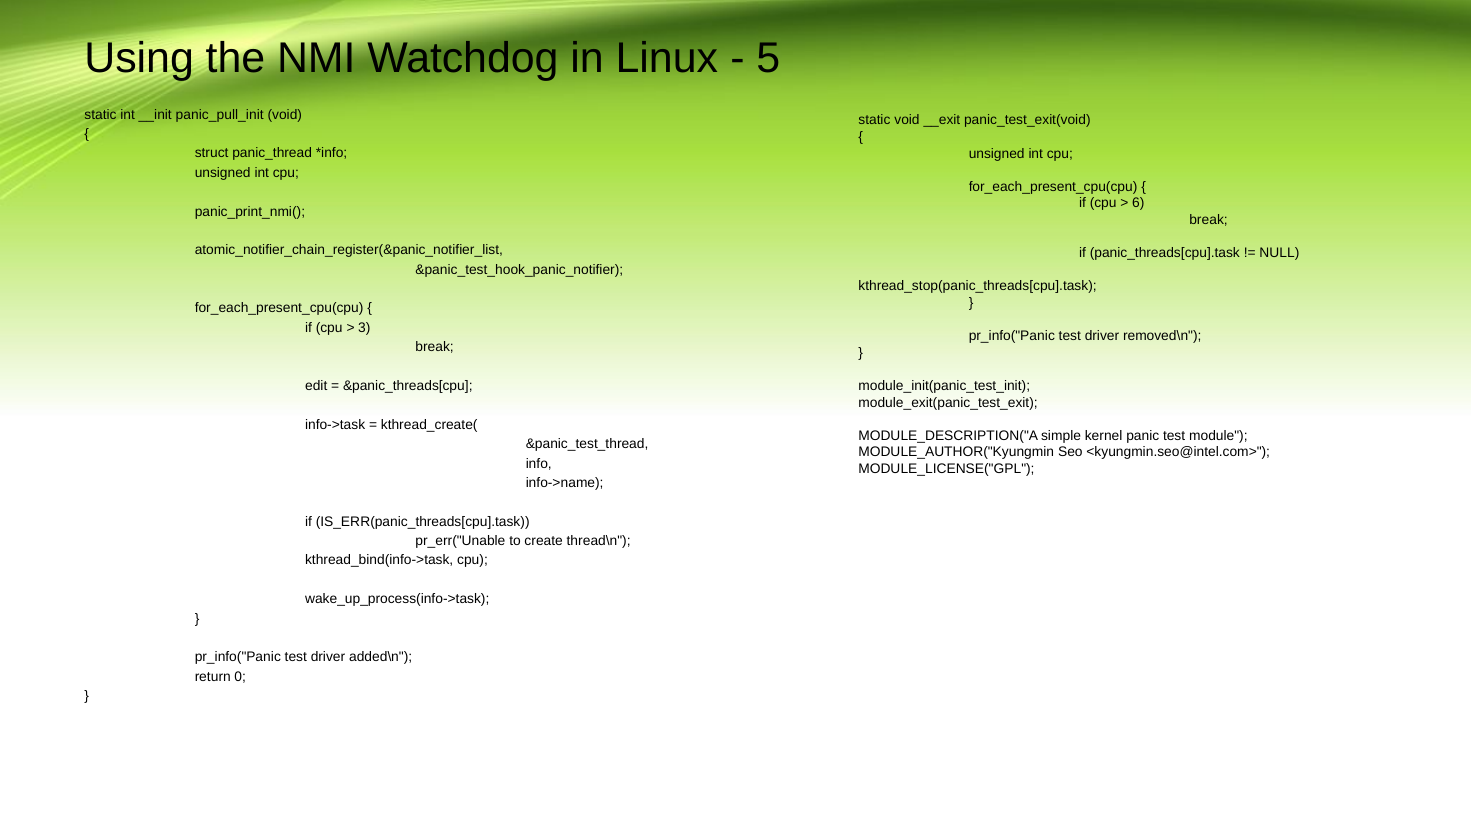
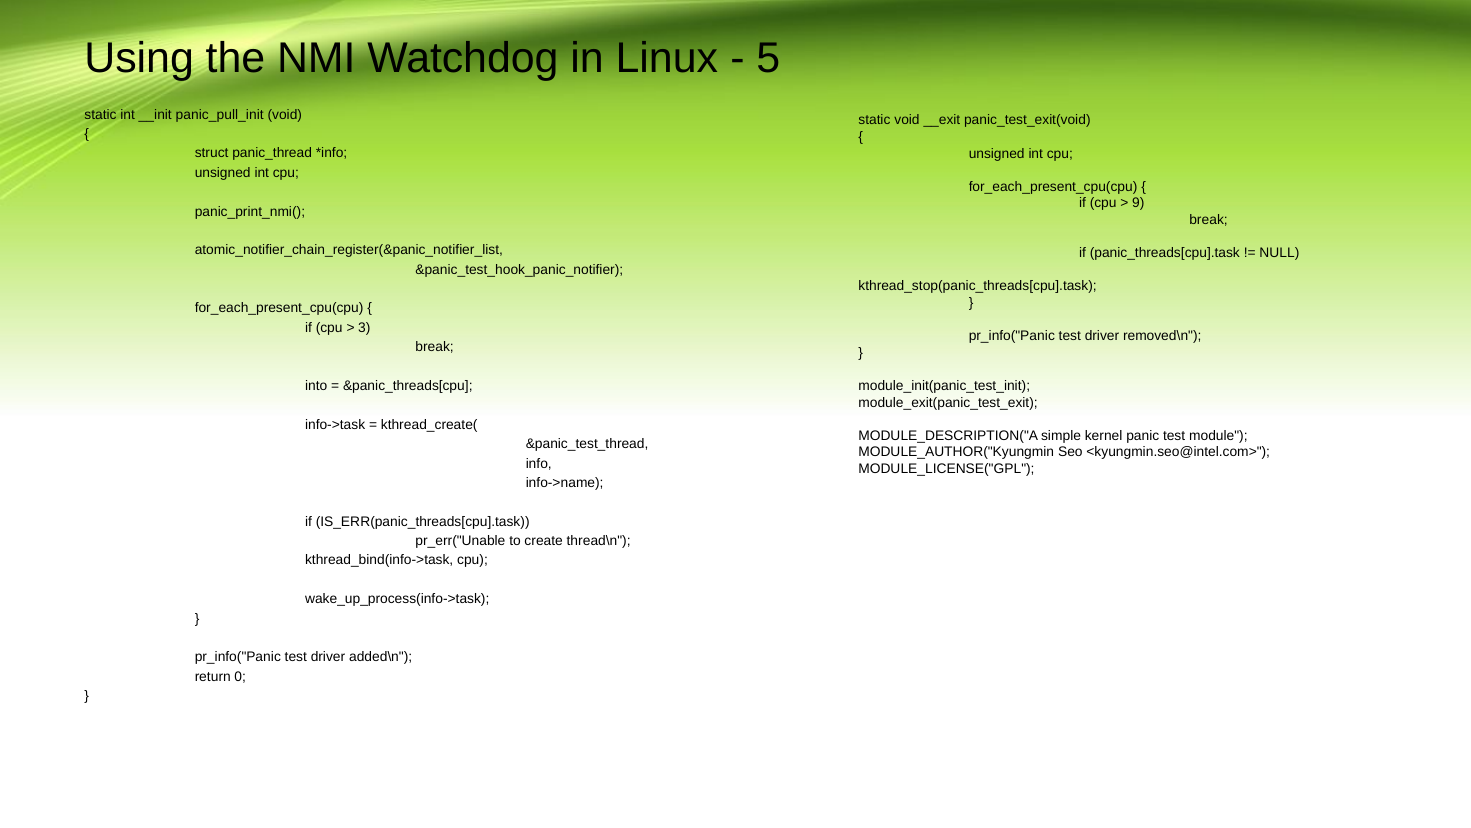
6: 6 -> 9 (1138, 203)
edit: edit -> into (316, 386)
